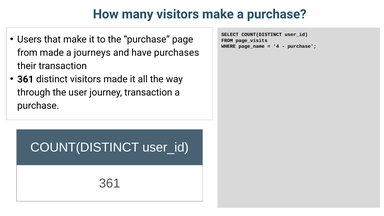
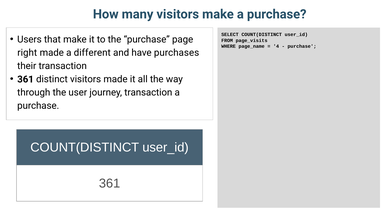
from: from -> right (27, 53)
journeys: journeys -> different (92, 53)
